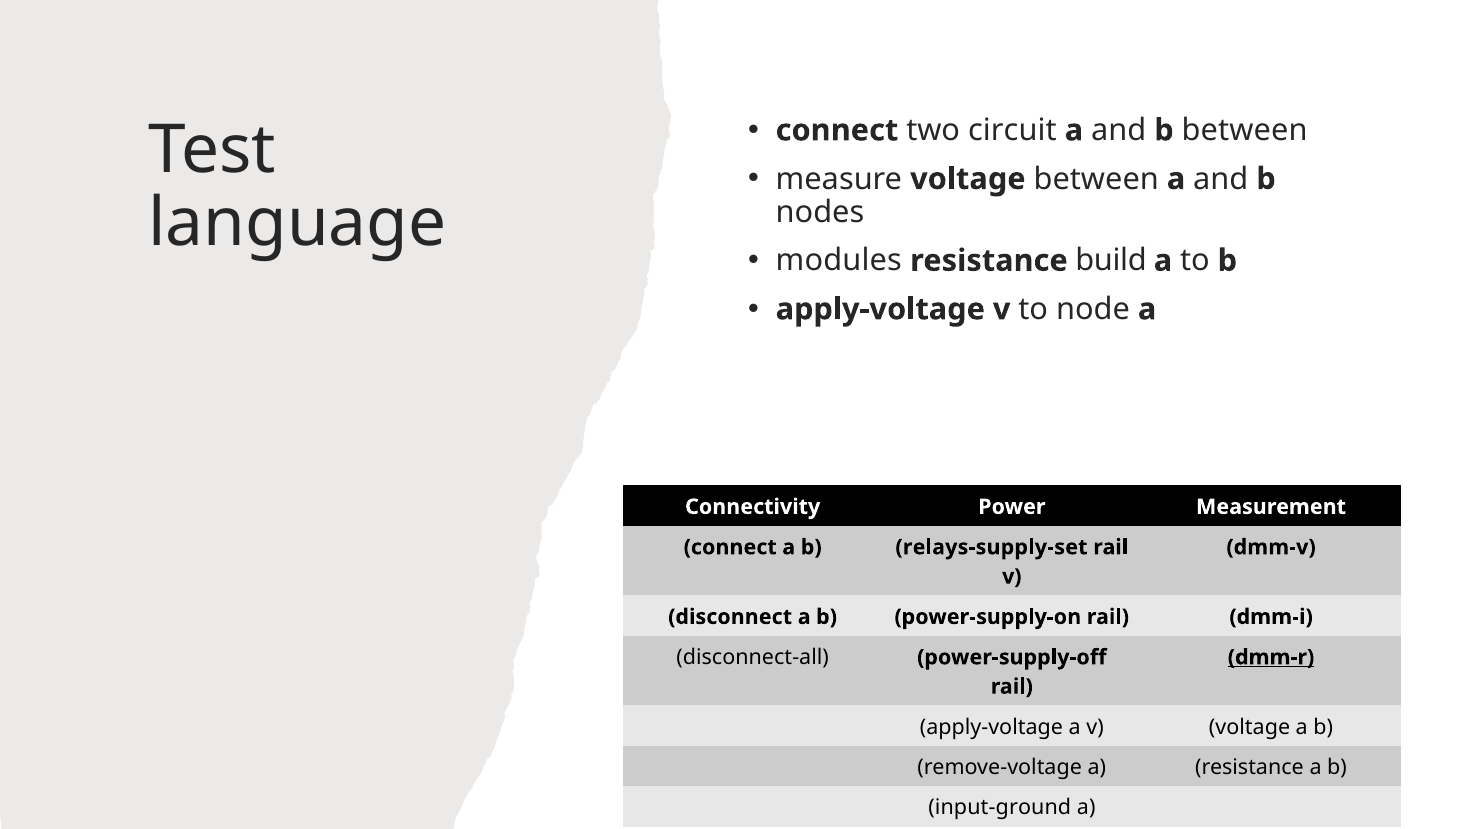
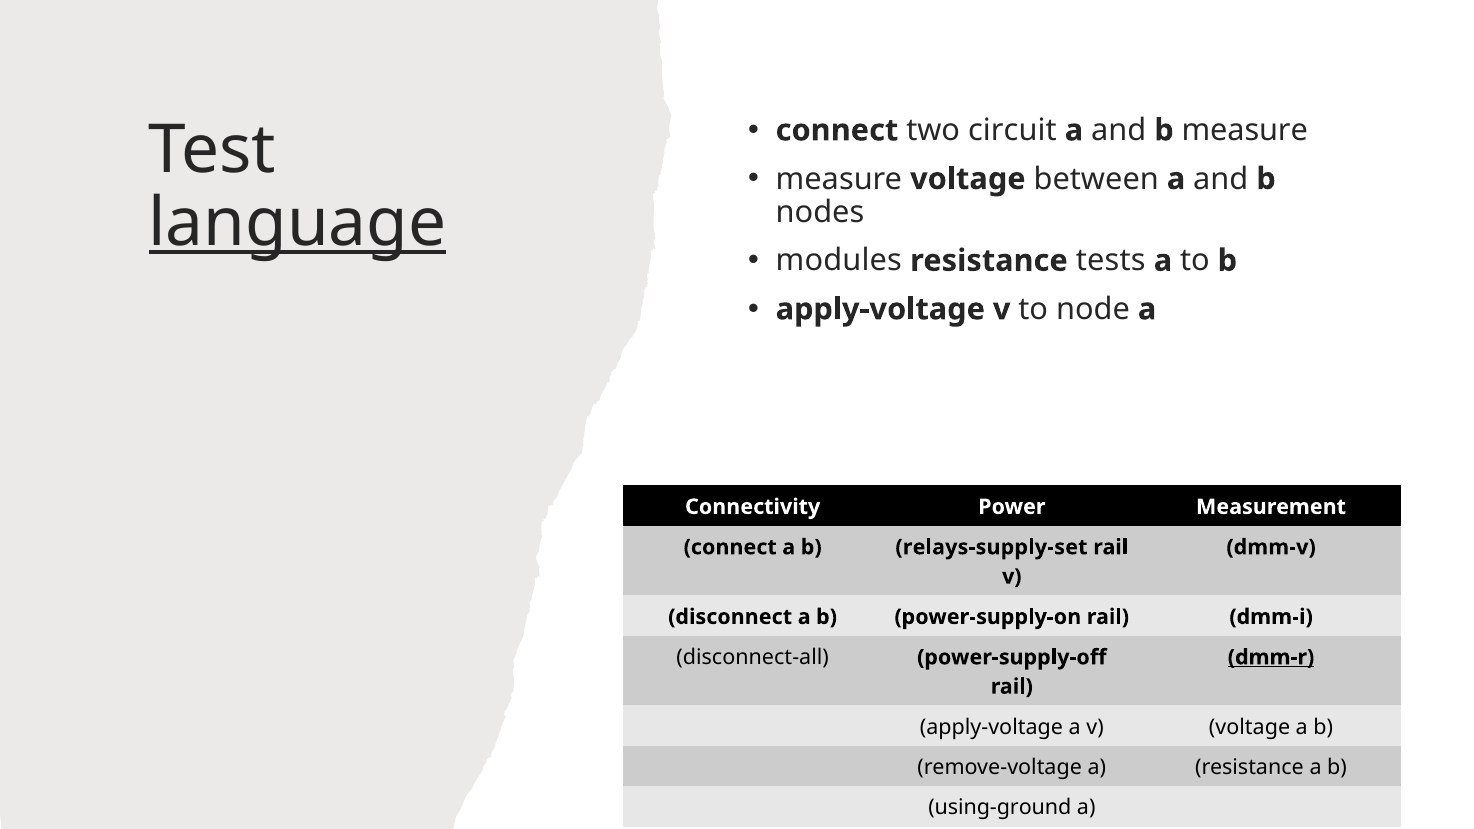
b between: between -> measure (1245, 130)
language underline: none -> present (297, 223)
build: build -> tests (1111, 261)
input-ground: input-ground -> using-ground (1000, 808)
